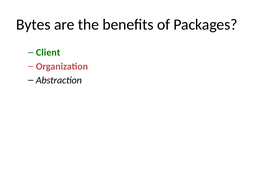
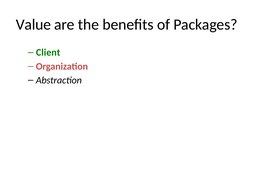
Bytes: Bytes -> Value (33, 25)
